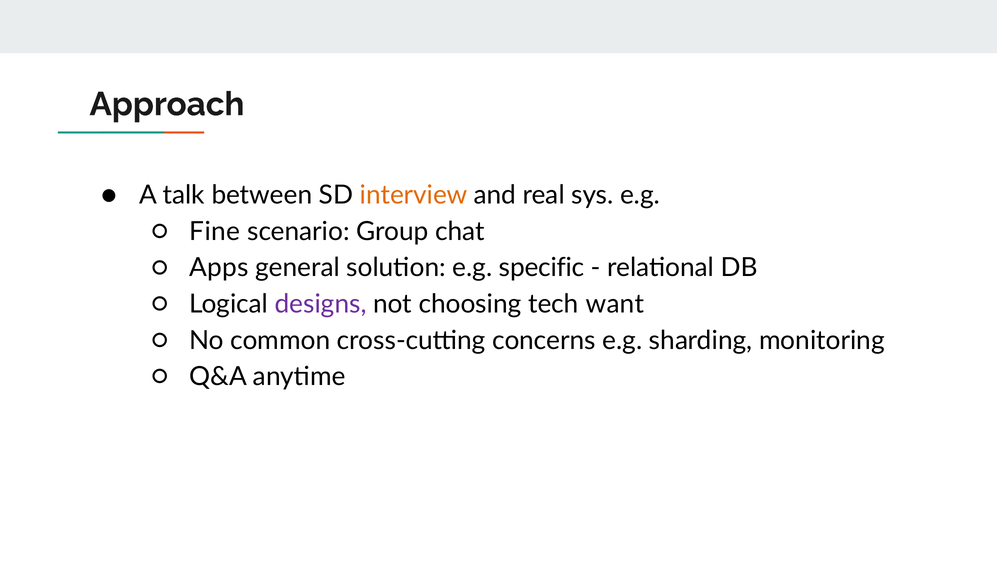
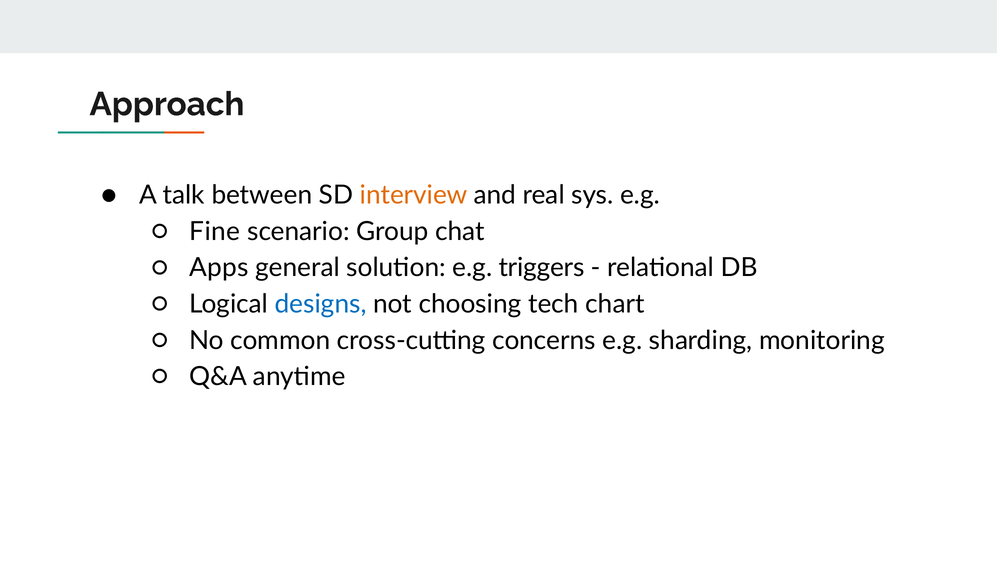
specific: specific -> triggers (542, 268)
designs colour: purple -> blue (321, 304)
want: want -> chart (615, 304)
